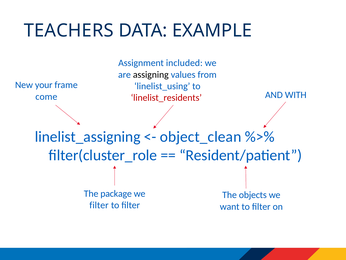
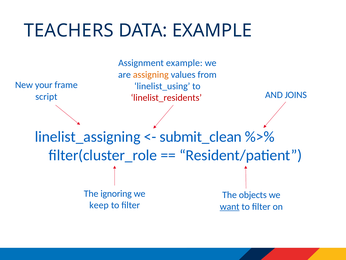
Assignment included: included -> example (184, 63)
assigning colour: black -> orange (151, 74)
come: come -> script (46, 96)
WITH: WITH -> JOINS (296, 95)
object_clean: object_clean -> submit_clean (201, 137)
package: package -> ignoring (116, 193)
filter: filter -> keep (99, 205)
want underline: none -> present (230, 206)
